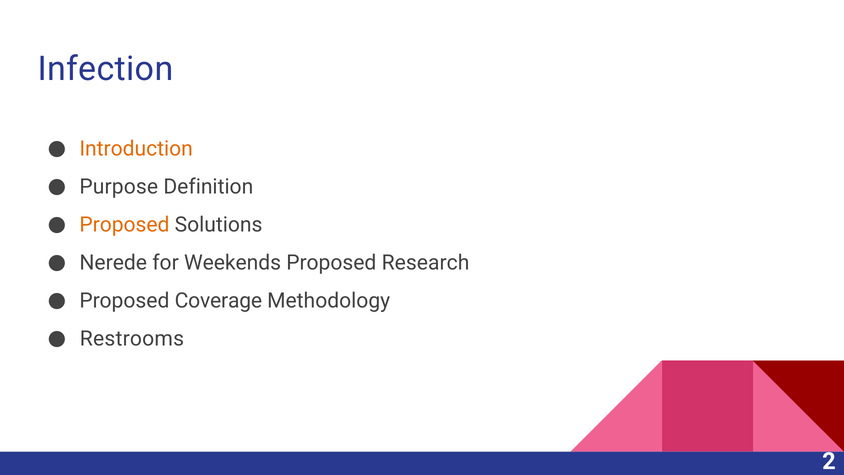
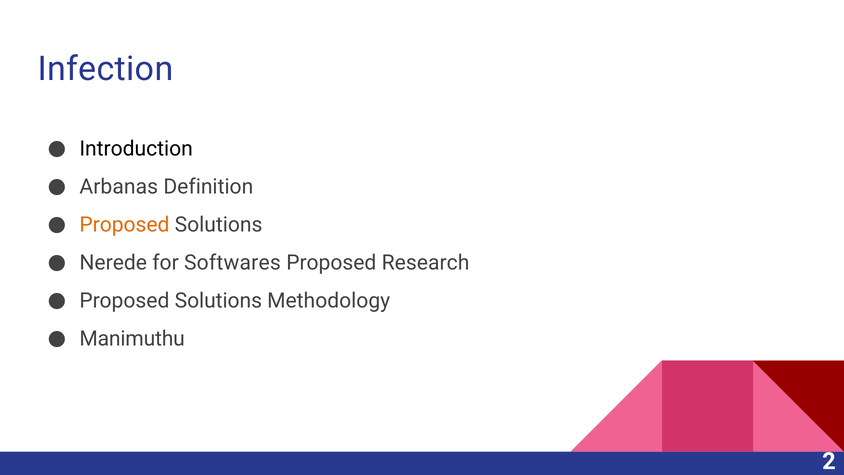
Introduction colour: orange -> black (136, 149)
Purpose: Purpose -> Arbanas (119, 187)
Weekends: Weekends -> Softwares (232, 263)
Coverage: Coverage -> Solutions (218, 301)
Restrooms: Restrooms -> Manimuthu (132, 339)
